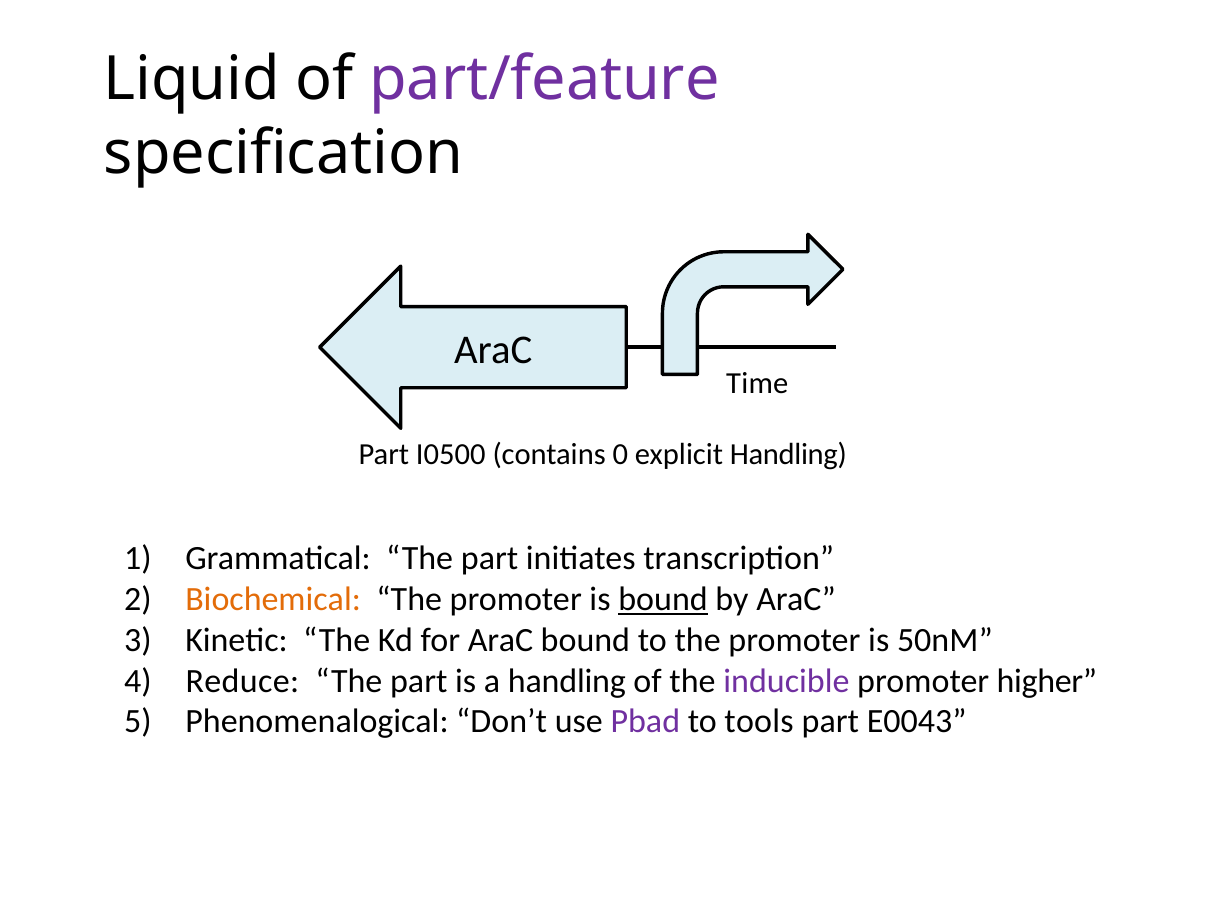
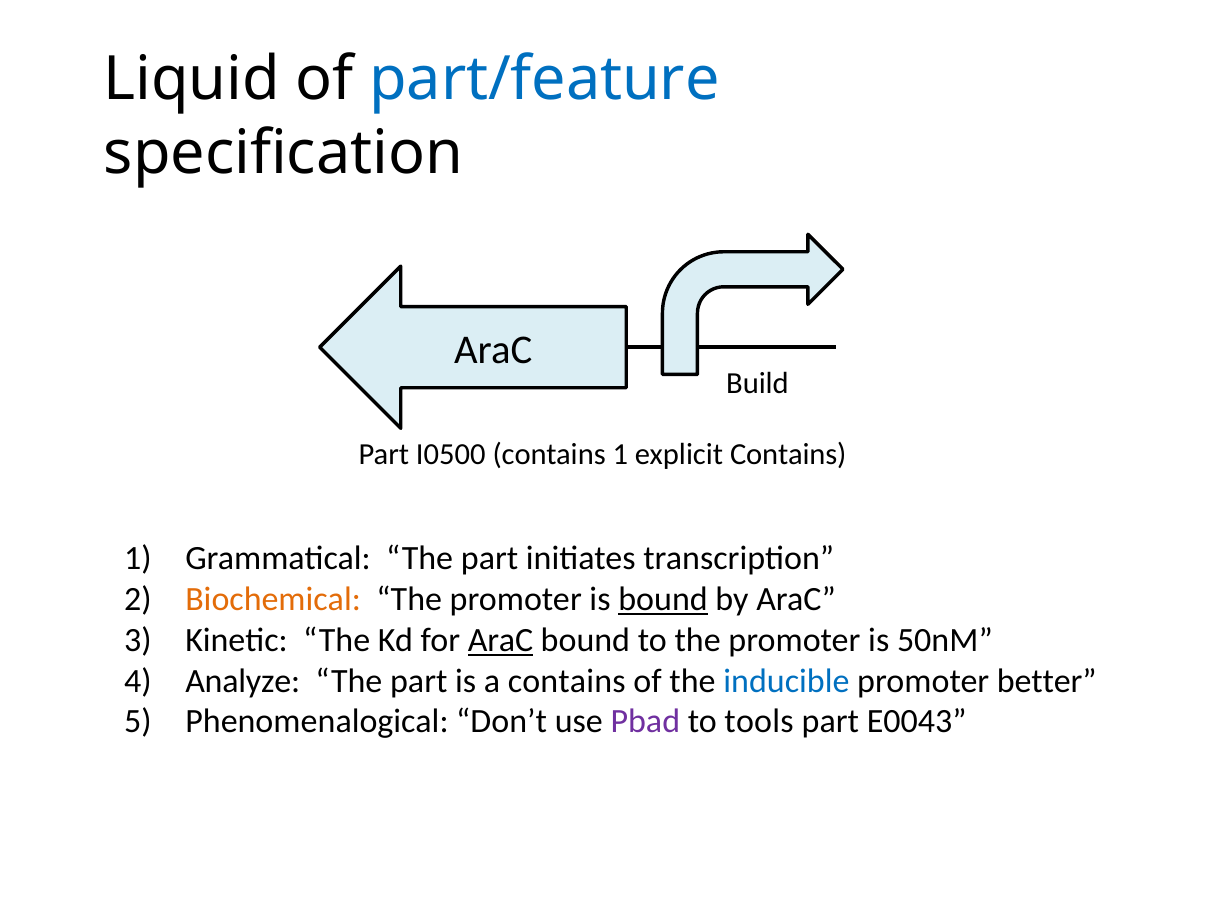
part/feature colour: purple -> blue (545, 80)
Time: Time -> Build (757, 383)
contains 0: 0 -> 1 (620, 455)
explicit Handling: Handling -> Contains (788, 455)
AraC underline: none -> present (501, 640)
Reduce: Reduce -> Analyze (243, 681)
a handling: handling -> contains (567, 681)
inducible colour: purple -> blue (786, 681)
higher: higher -> better (1047, 681)
